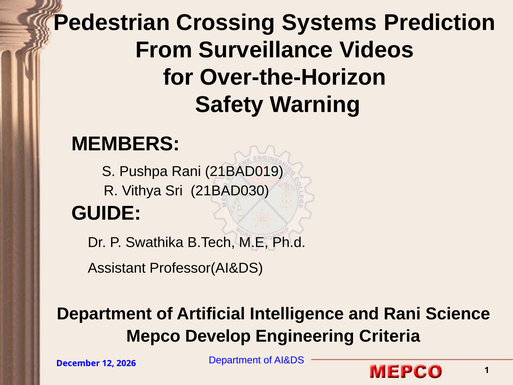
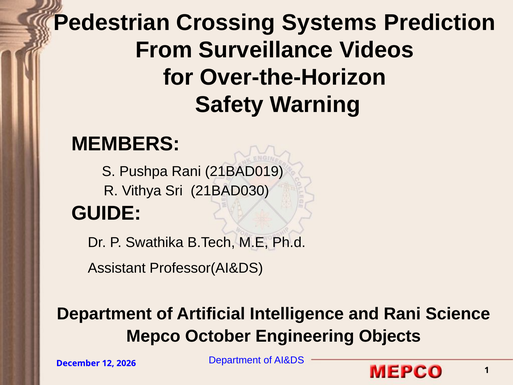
Develop: Develop -> October (218, 336)
Criteria: Criteria -> Objects (390, 336)
